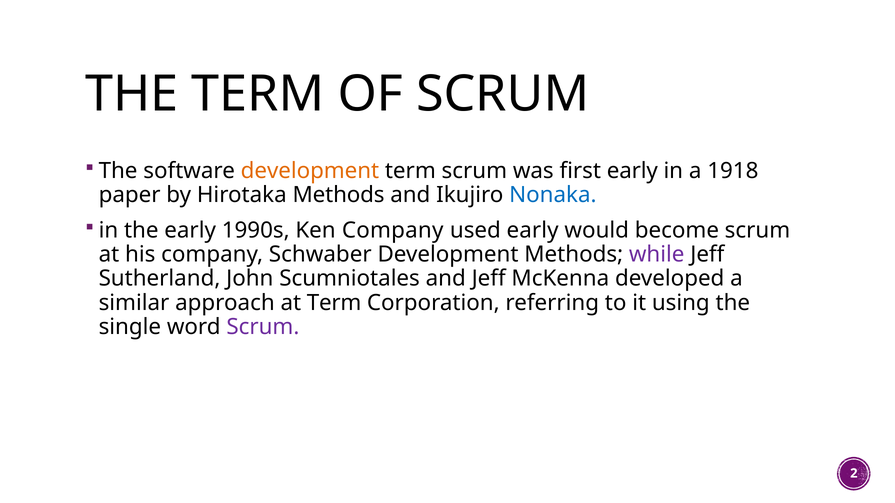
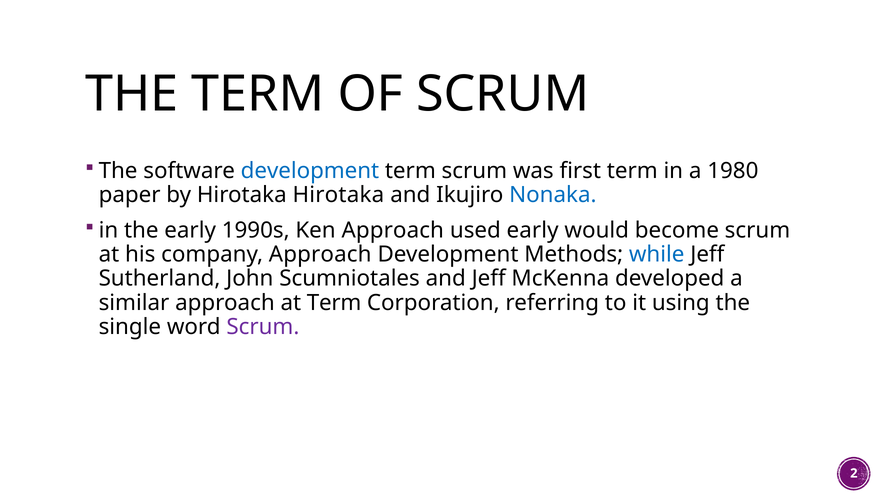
development colour: orange -> blue (310, 171)
first early: early -> term (632, 171)
1918: 1918 -> 1980 (733, 171)
Hirotaka Methods: Methods -> Hirotaka (338, 195)
Ken Company: Company -> Approach (393, 231)
company Schwaber: Schwaber -> Approach (320, 255)
while colour: purple -> blue (657, 255)
